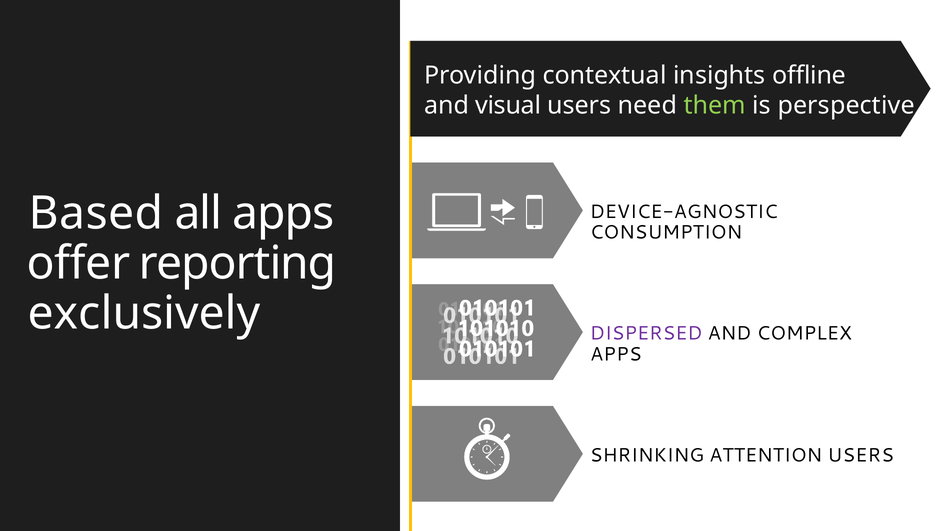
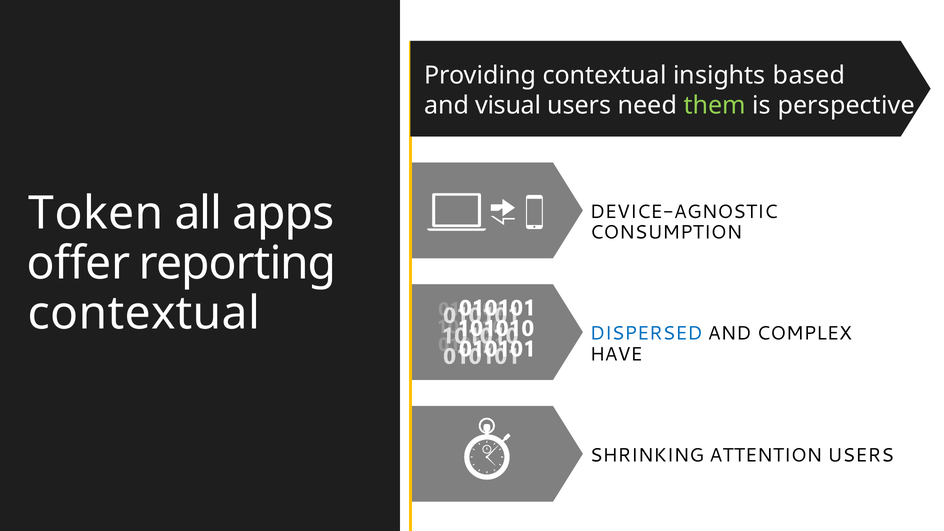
offline: offline -> based (809, 75)
Based: Based -> Token (96, 213)
exclusively: exclusively -> contextual (144, 313)
DISPERSED colour: purple -> blue (646, 333)
APPS: APPS -> HAVE (616, 354)
